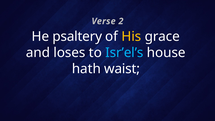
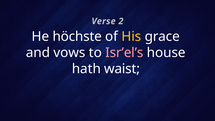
psaltery: psaltery -> höchste (77, 37)
loses: loses -> vows (69, 53)
Isr’el’s colour: light blue -> pink (124, 53)
